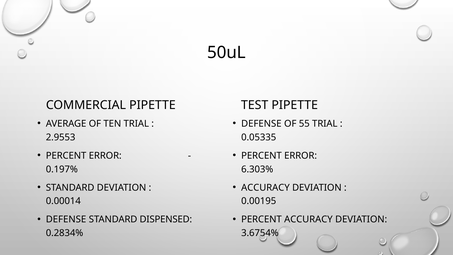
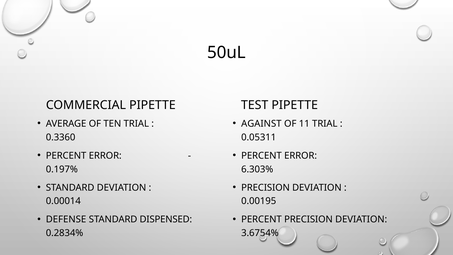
DEFENSE: DEFENSE -> AGAINST (261, 124)
55: 55 -> 11 (304, 124)
2.9553: 2.9553 -> 0.3360 (61, 137)
0.05335: 0.05335 -> 0.05311 (259, 137)
ACCURACY: ACCURACY -> PRECISION (266, 187)
PERCENT ACCURACY: ACCURACY -> PRECISION (308, 219)
